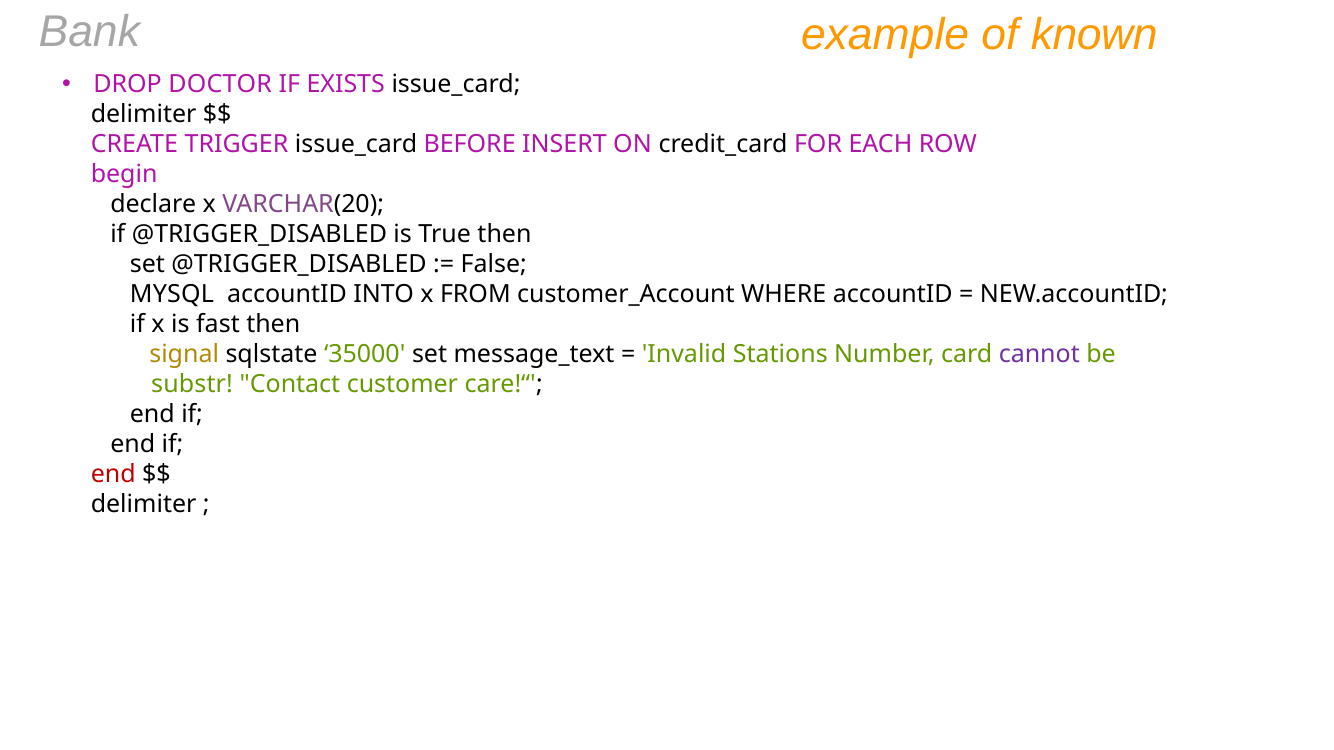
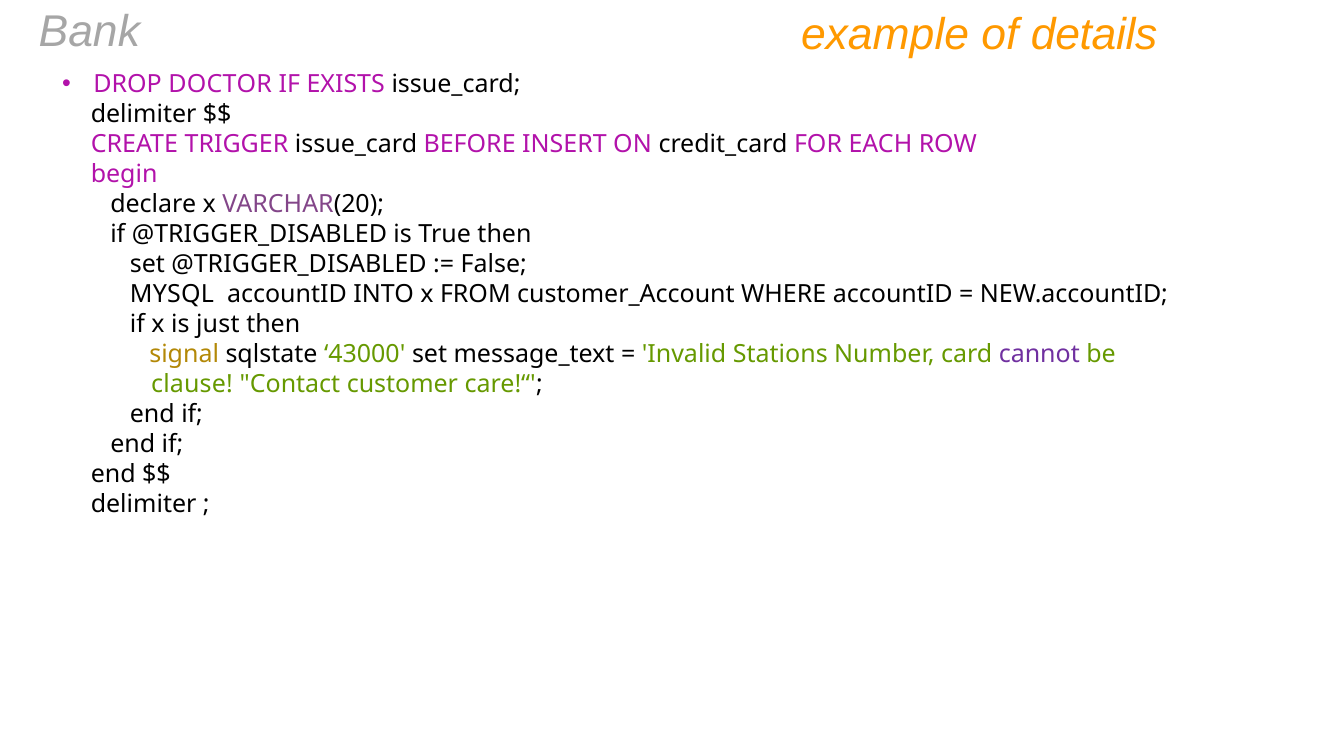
known: known -> details (1094, 35)
fast: fast -> just (218, 324)
35000: 35000 -> 43000 (365, 354)
substr: substr -> clause (192, 384)
end colour: red -> black (113, 474)
